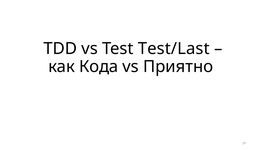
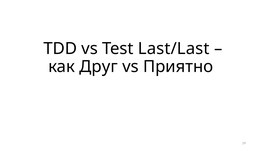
Test/Last: Test/Last -> Last/Last (174, 49)
Кода: Кода -> Друг (98, 66)
